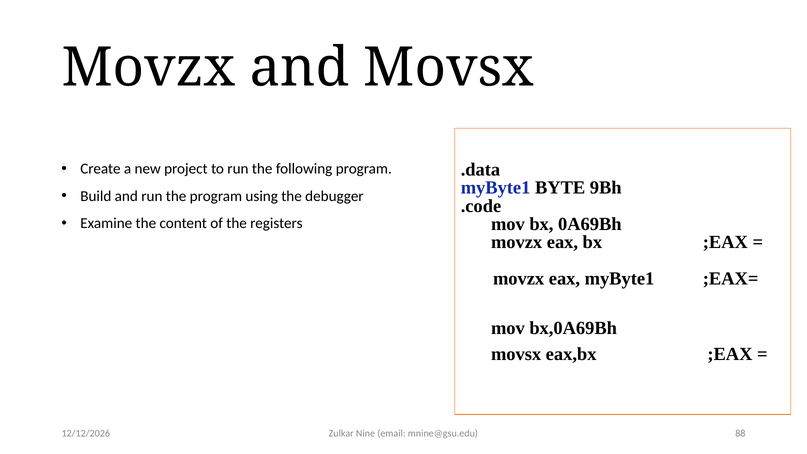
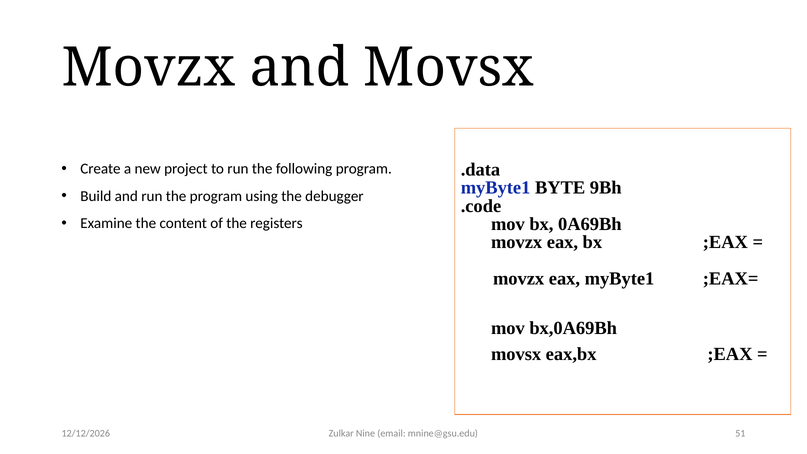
88: 88 -> 51 (740, 433)
